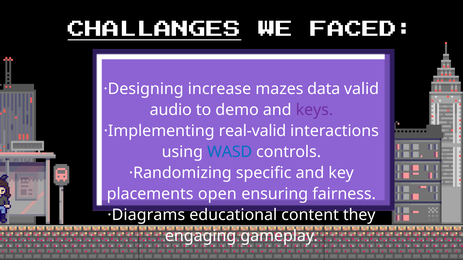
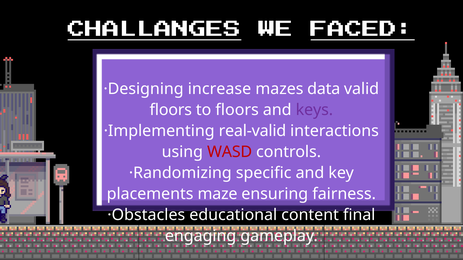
FACED underline: none -> present (363, 32)
audio: audio -> floors (171, 110)
to demo: demo -> floors (237, 110)
WASD colour: blue -> red (230, 152)
open: open -> maze (217, 194)
·Diagrams: ·Diagrams -> ·Obstacles (146, 215)
they: they -> final (359, 215)
